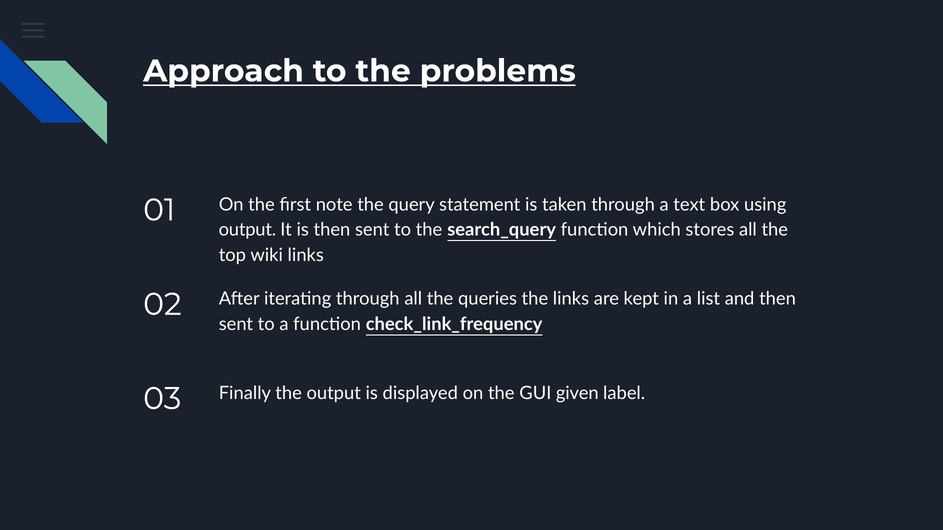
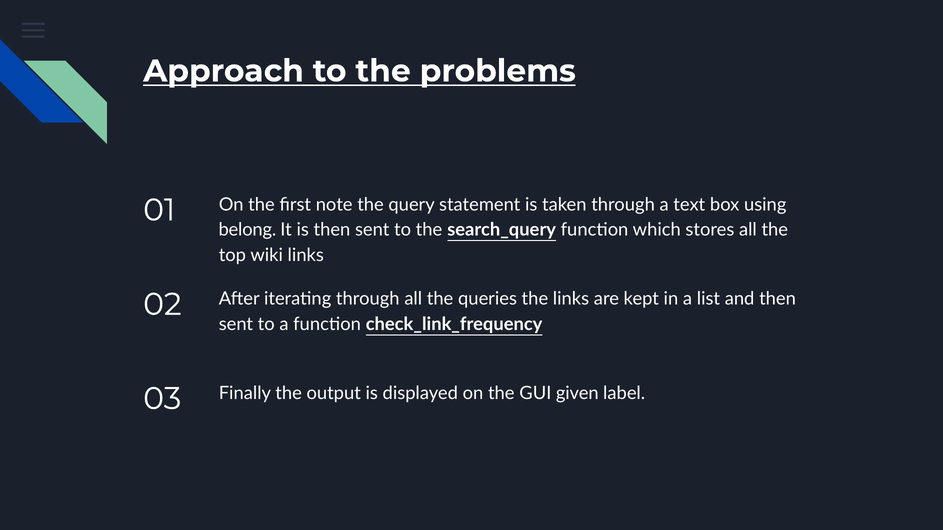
output: output -> belong (247, 230)
